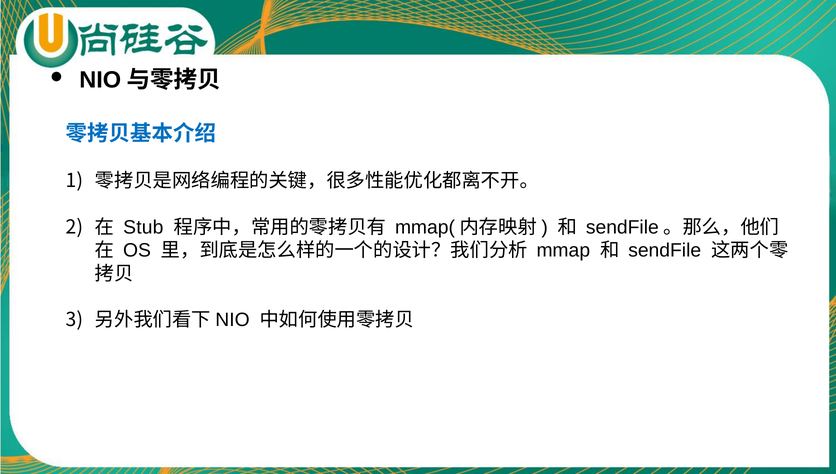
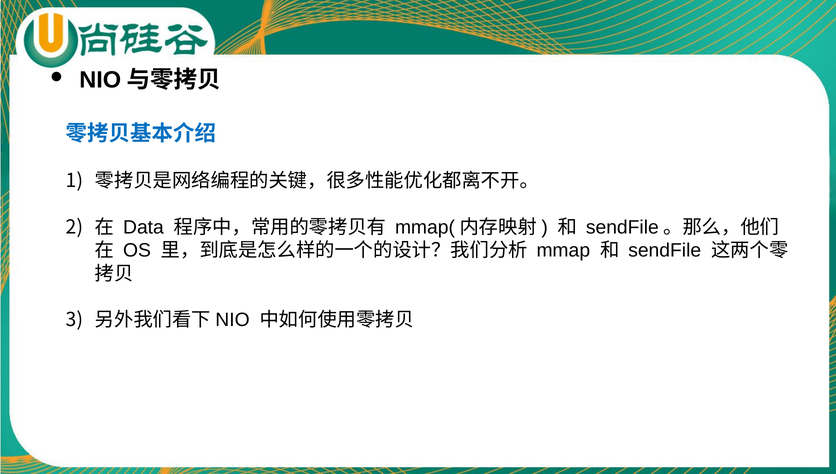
Stub: Stub -> Data (143, 227)
